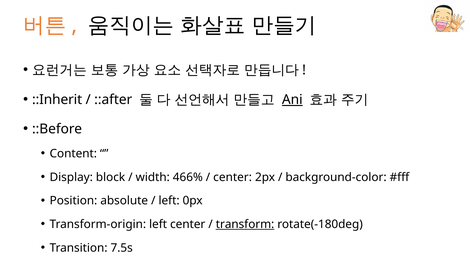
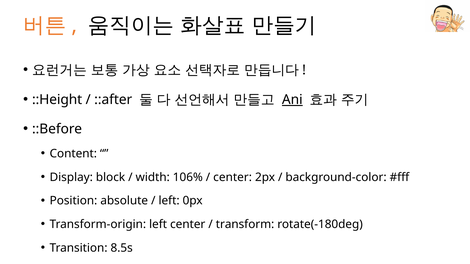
::Inherit: ::Inherit -> ::Height (57, 100)
466%: 466% -> 106% (188, 177)
transform underline: present -> none (245, 225)
7.5s: 7.5s -> 8.5s (122, 248)
